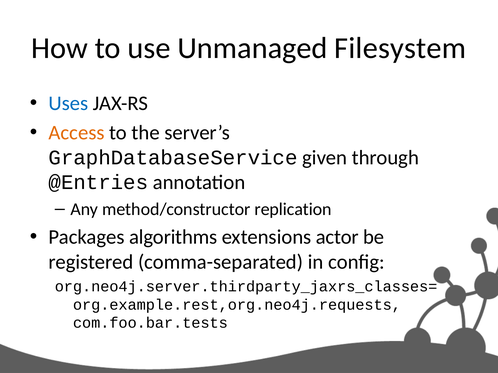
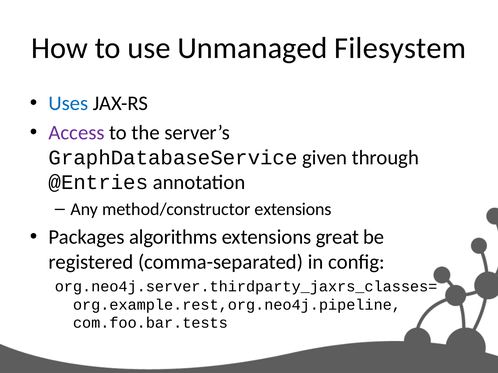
Access colour: orange -> purple (77, 133)
method/constructor replication: replication -> extensions (293, 210)
actor: actor -> great (337, 237)
org.example.rest,org.neo4j.requests: org.example.rest,org.neo4j.requests -> org.example.rest,org.neo4j.pipeline (237, 305)
